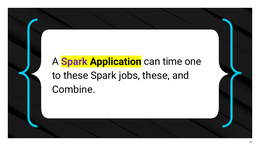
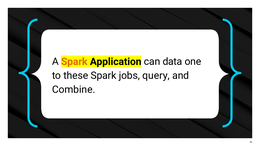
Spark colour: purple -> orange (74, 62)
time: time -> data (172, 62)
jobs these: these -> query (156, 76)
